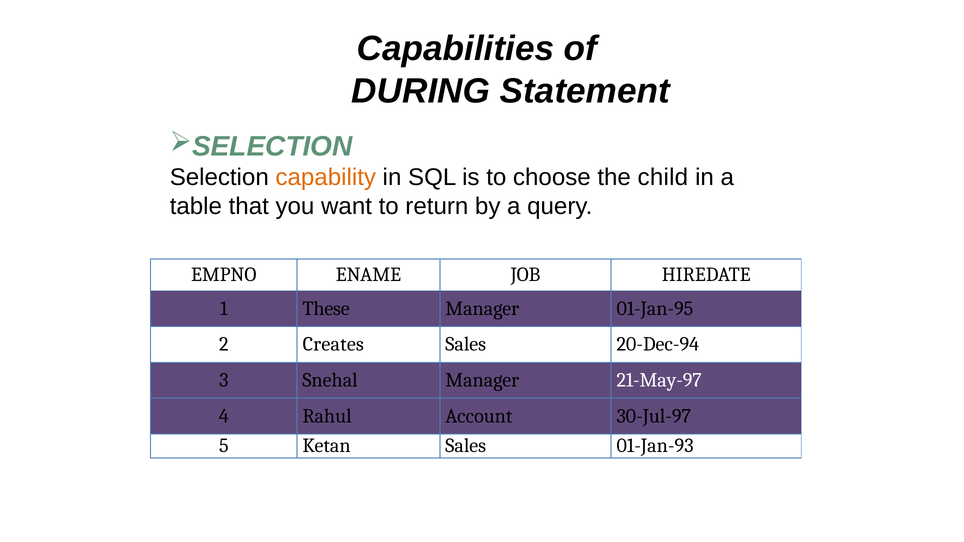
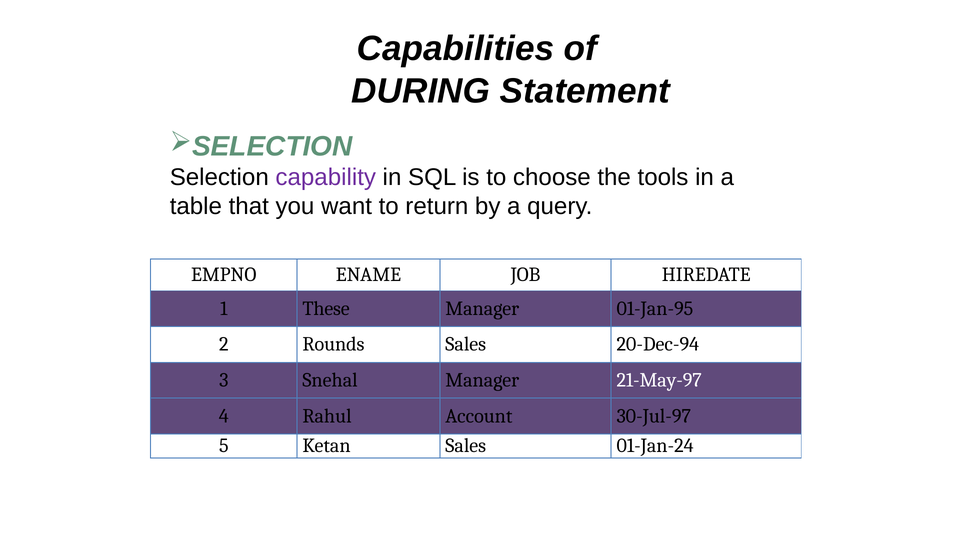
capability colour: orange -> purple (326, 178)
child: child -> tools (663, 178)
Creates: Creates -> Rounds (333, 345)
01-Jan-93: 01-Jan-93 -> 01-Jan-24 (655, 446)
